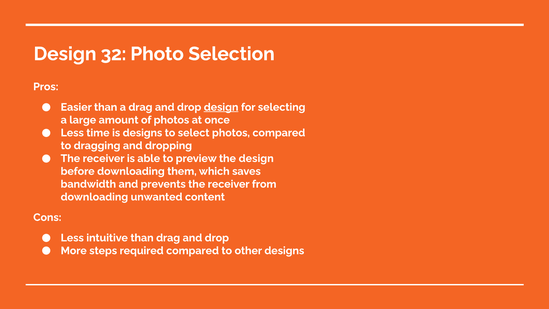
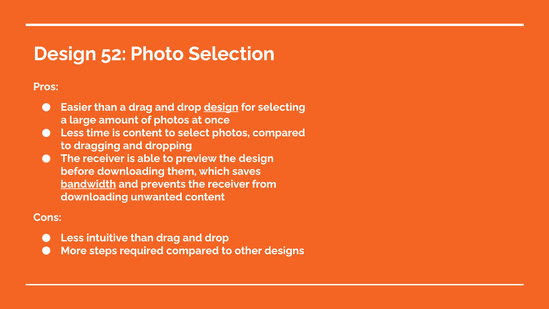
32: 32 -> 52 (113, 54)
is designs: designs -> content (142, 133)
bandwidth underline: none -> present (88, 184)
